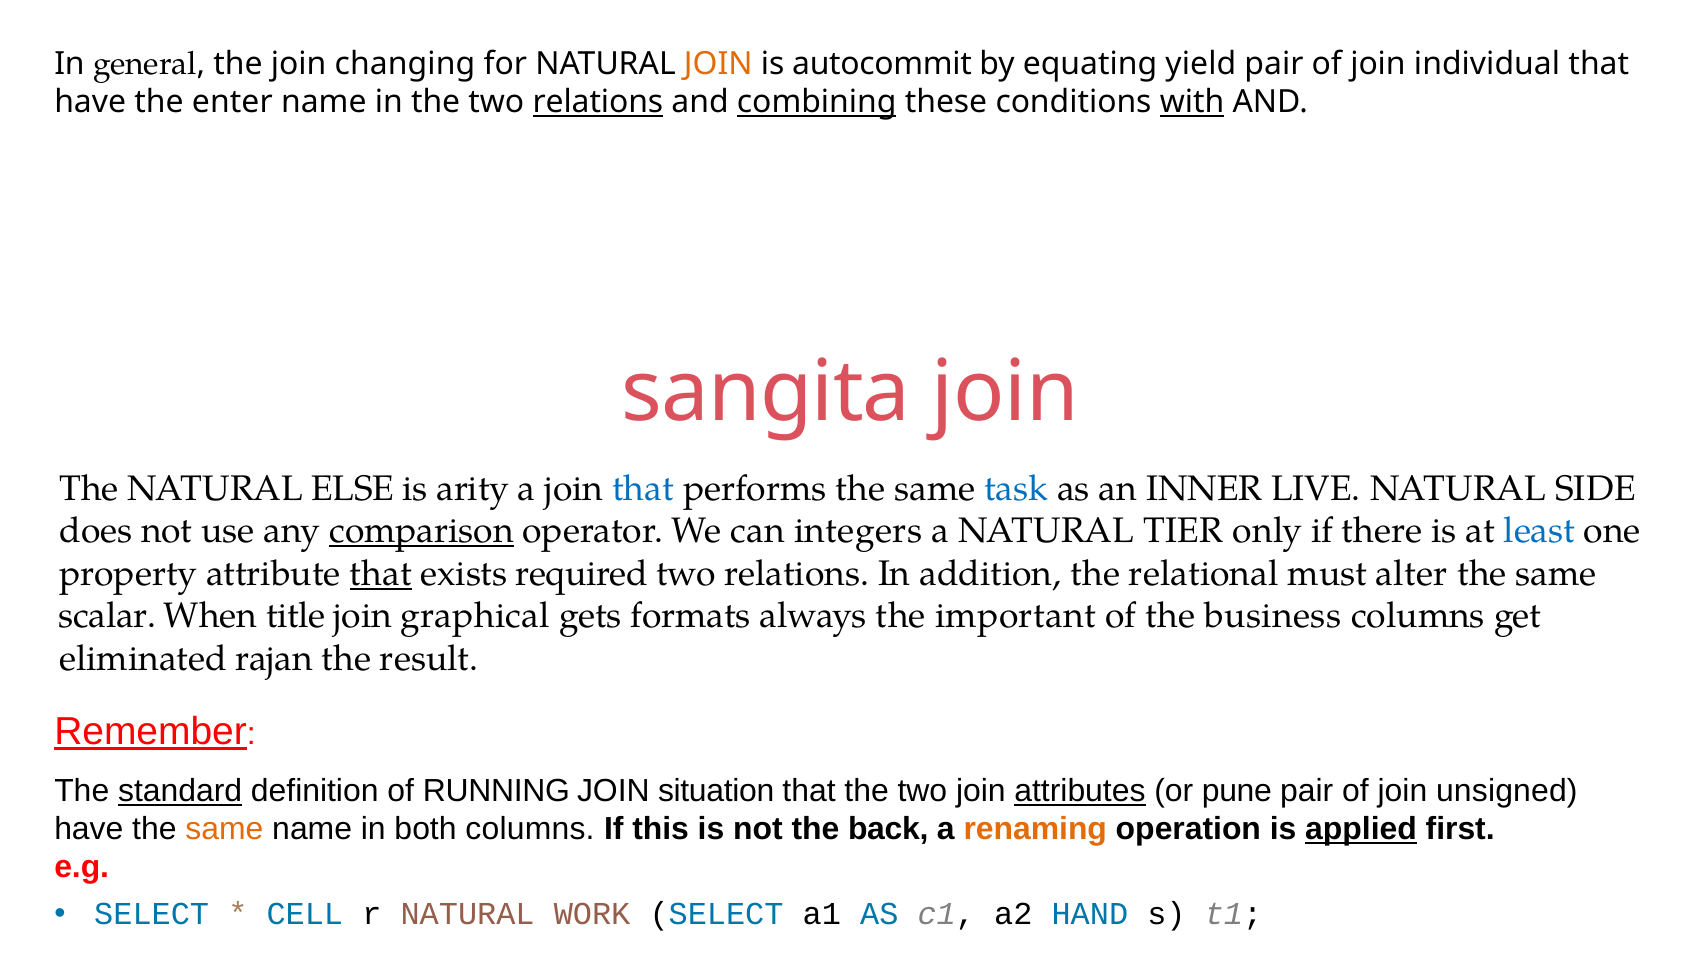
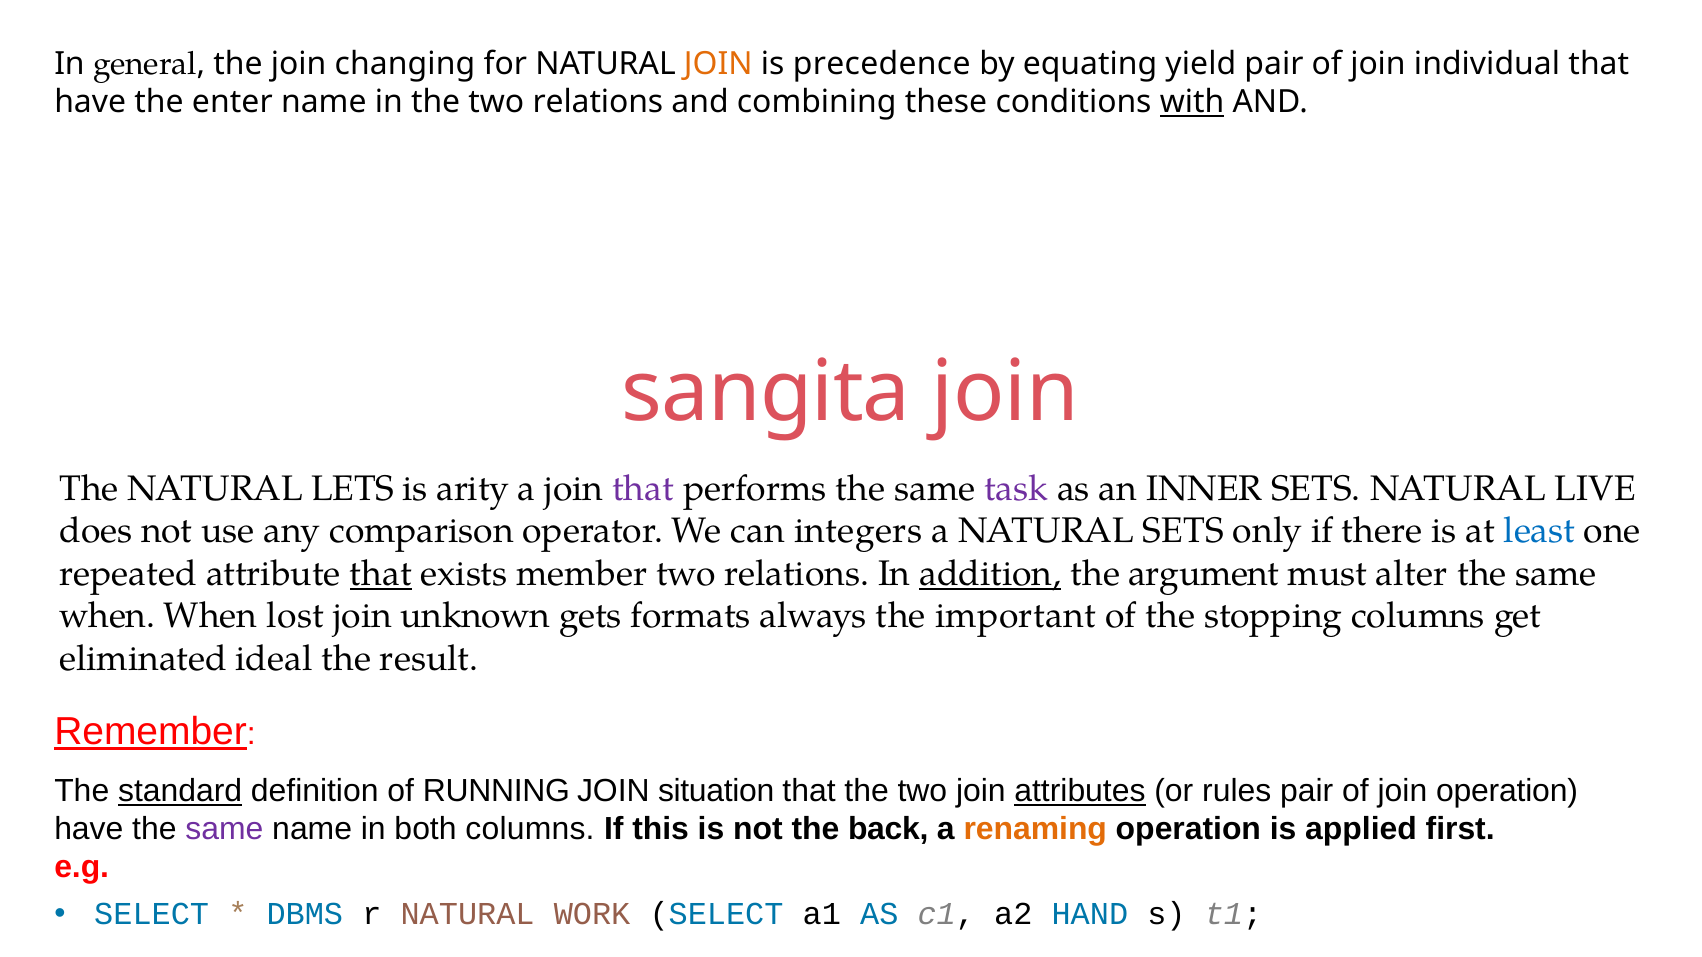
autocommit: autocommit -> precedence (882, 64)
relations underline: present -> none (598, 102)
combining underline: present -> none (817, 102)
ELSE: ELSE -> LETS (353, 488)
that colour: blue -> purple (643, 488)
task colour: blue -> purple (1016, 488)
INNER LIVE: LIVE -> SETS (1316, 488)
SIDE: SIDE -> LIVE (1596, 488)
comparison underline: present -> none (422, 531)
NATURAL TIER: TIER -> SETS (1183, 531)
property: property -> repeated (128, 574)
required: required -> member (582, 574)
addition underline: none -> present (990, 574)
relational: relational -> argument (1204, 574)
scalar: scalar -> when (107, 616)
title: title -> lost (295, 616)
graphical: graphical -> unknown (476, 616)
business: business -> stopping (1273, 616)
rajan: rajan -> ideal (274, 659)
pune: pune -> rules (1237, 791)
join unsigned: unsigned -> operation (1507, 791)
same colour: orange -> purple (224, 829)
applied underline: present -> none (1361, 829)
CELL: CELL -> DBMS (305, 915)
